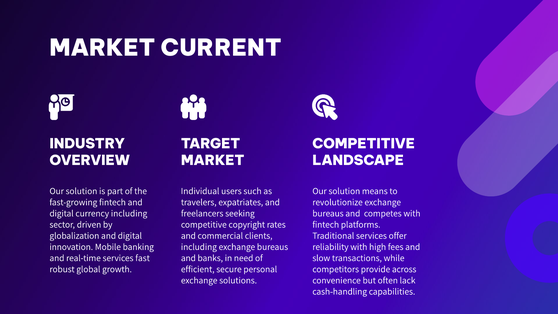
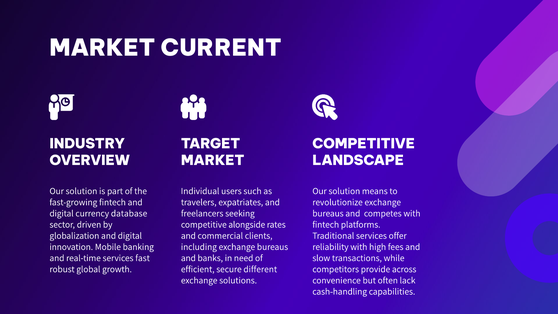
currency including: including -> database (129, 213)
copyright: copyright -> alongside (247, 224)
personal: personal -> different (260, 269)
